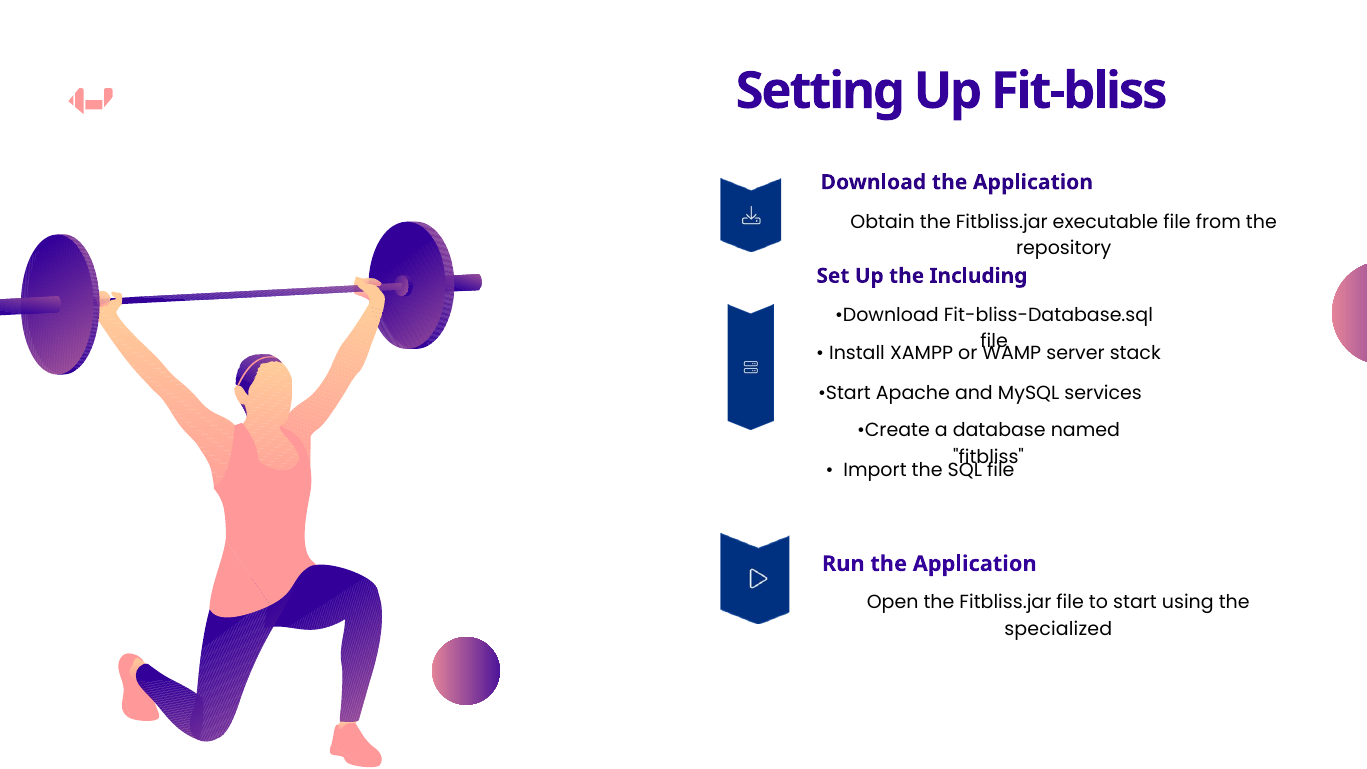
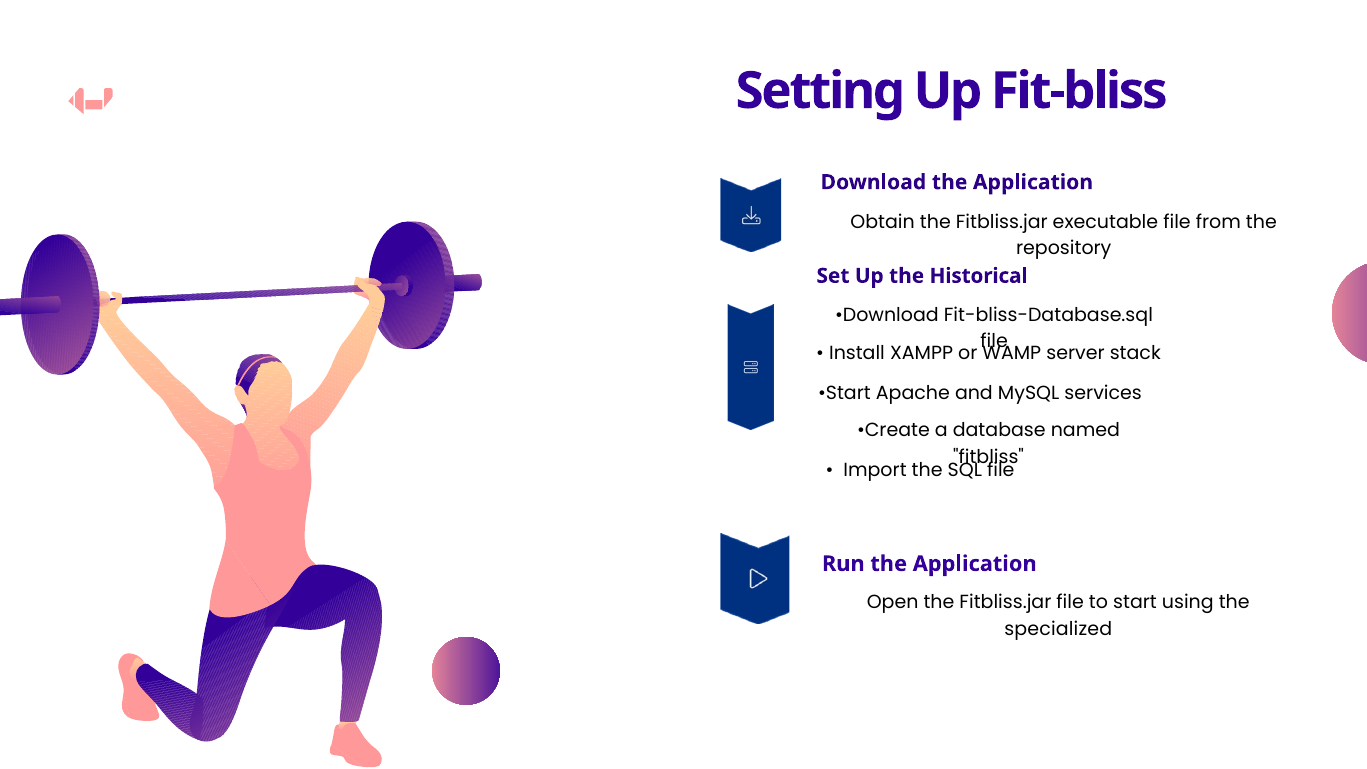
Including: Including -> Historical (978, 276)
